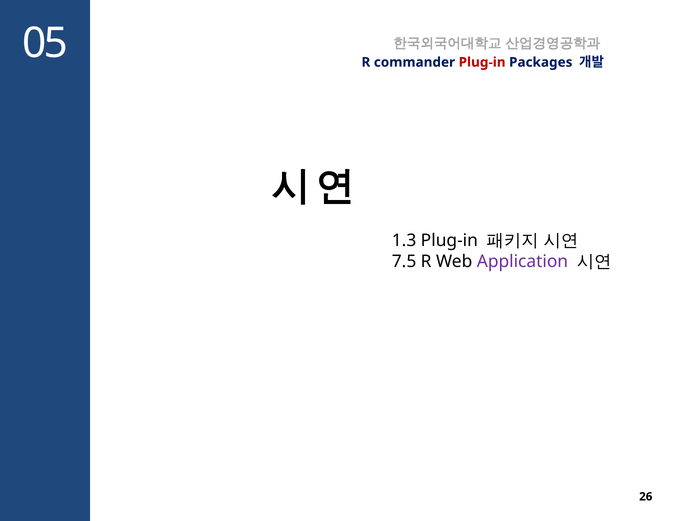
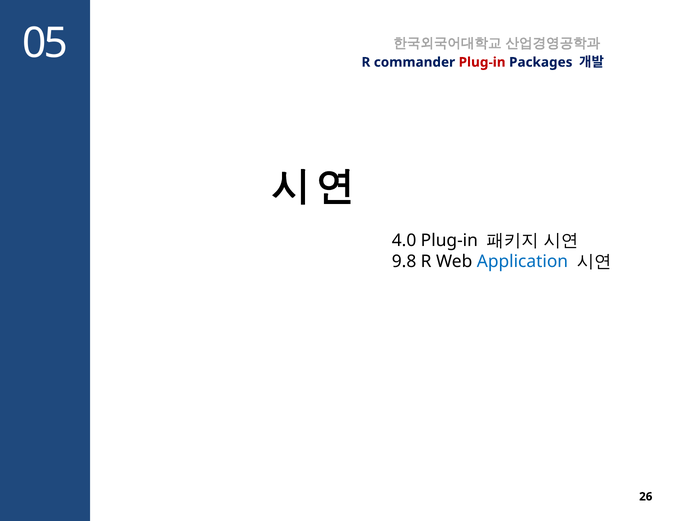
1.3: 1.3 -> 4.0 (404, 240)
7.5: 7.5 -> 9.8 (404, 261)
Application colour: purple -> blue (522, 261)
